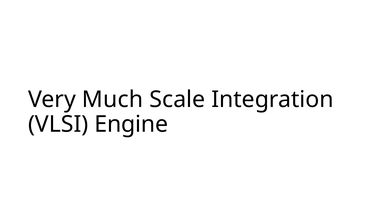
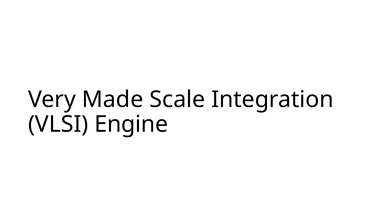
Much: Much -> Made (113, 99)
